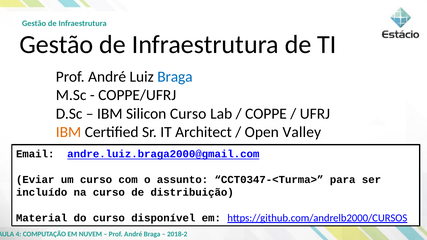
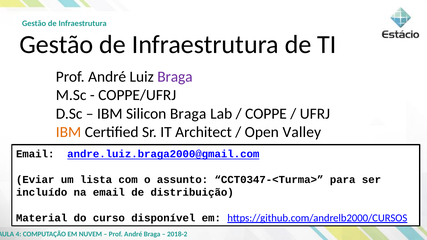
Braga colour: blue -> purple (175, 77)
Silicon Curso: Curso -> Braga (188, 114)
um curso: curso -> lista (96, 180)
na curso: curso -> email (109, 192)
